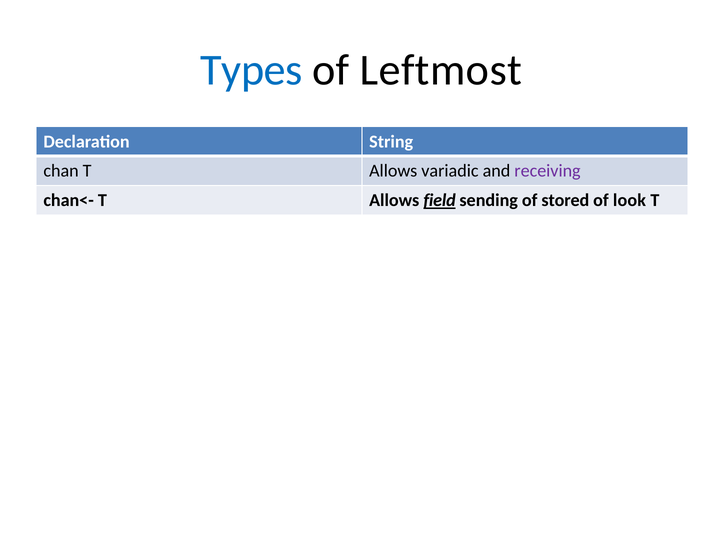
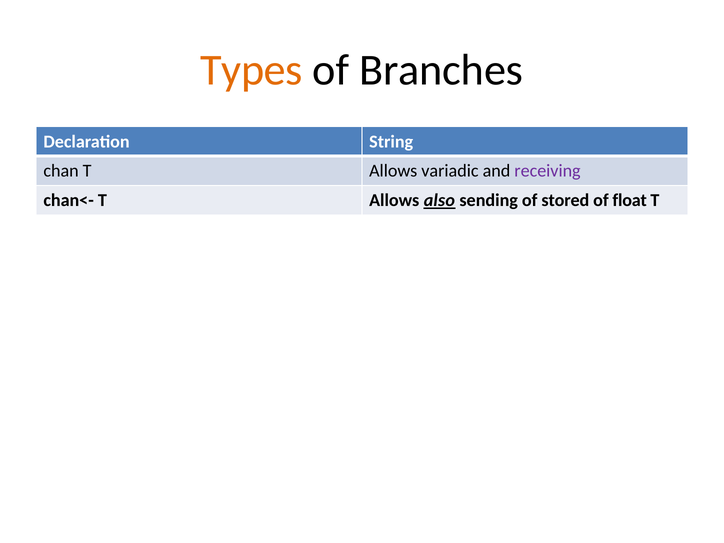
Types colour: blue -> orange (252, 70)
Leftmost: Leftmost -> Branches (441, 70)
field: field -> also (439, 200)
look: look -> float (630, 200)
